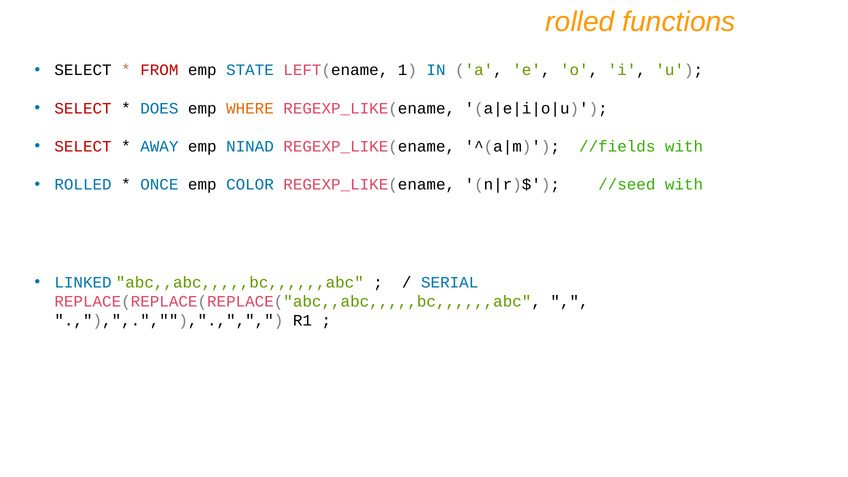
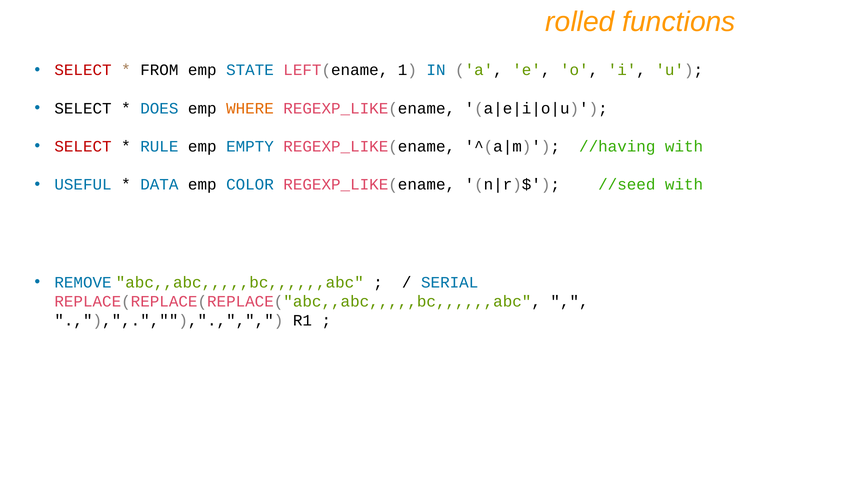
SELECT colour: black -> red (83, 70)
FROM colour: red -> black (159, 70)
SELECT colour: red -> black (83, 108)
AWAY: AWAY -> RULE (159, 146)
NINAD: NINAD -> EMPTY (250, 146)
//fields: //fields -> //having (617, 146)
ROLLED: ROLLED -> USEFUL (83, 185)
ONCE: ONCE -> DATA (159, 185)
LINKED: LINKED -> REMOVE (83, 282)
